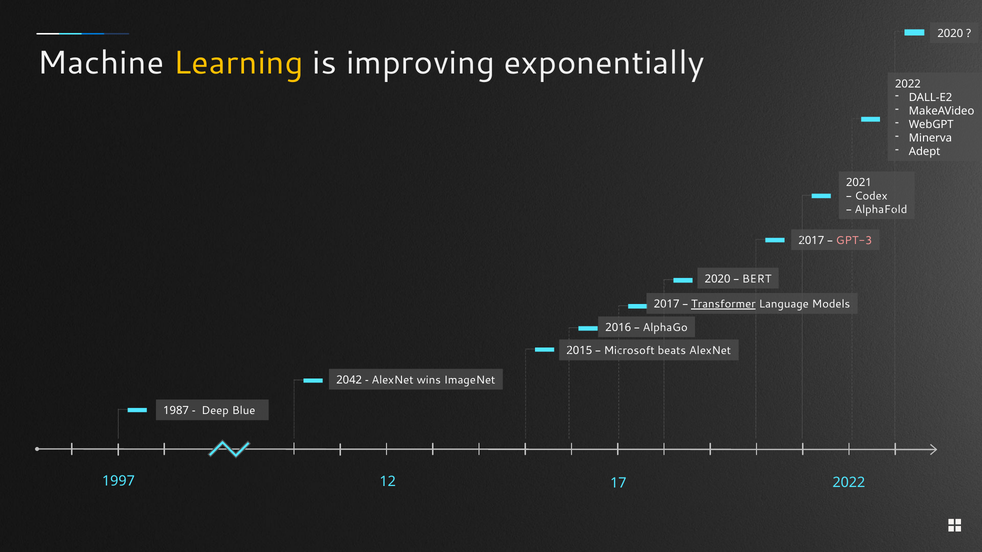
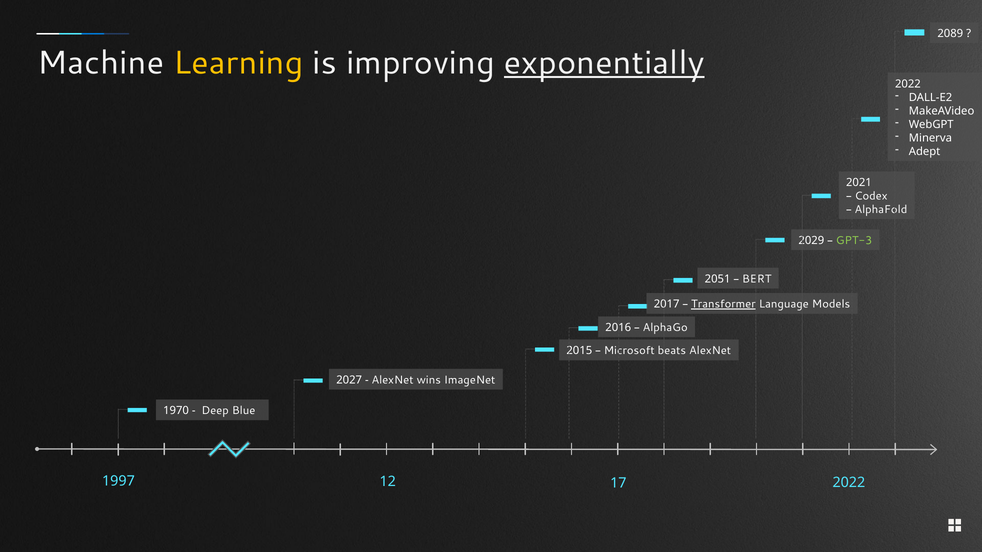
2020: 2020 -> 2089 (950, 34)
exponentially underline: none -> present (604, 63)
2017: 2017 -> 2029 (811, 241)
GPT-3 colour: pink -> light green (854, 241)
2020: 2020 -> 2051 (718, 279)
2042: 2042 -> 2027 (349, 380)
1987: 1987 -> 1970 (176, 411)
